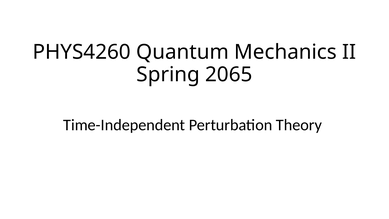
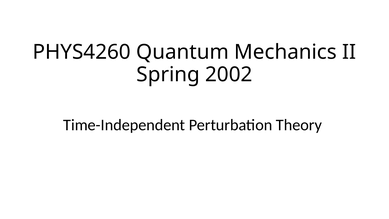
2065: 2065 -> 2002 (229, 74)
